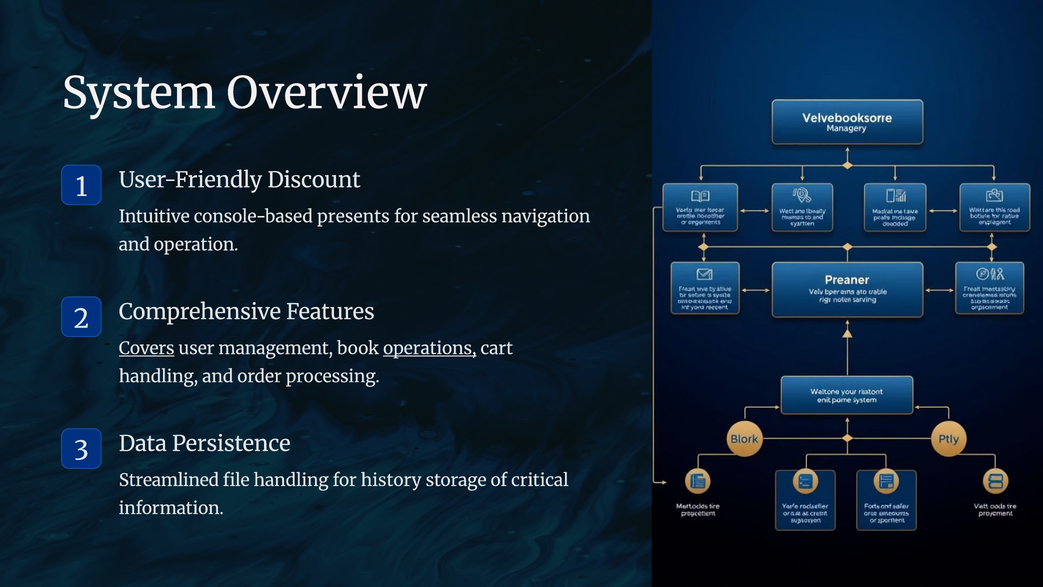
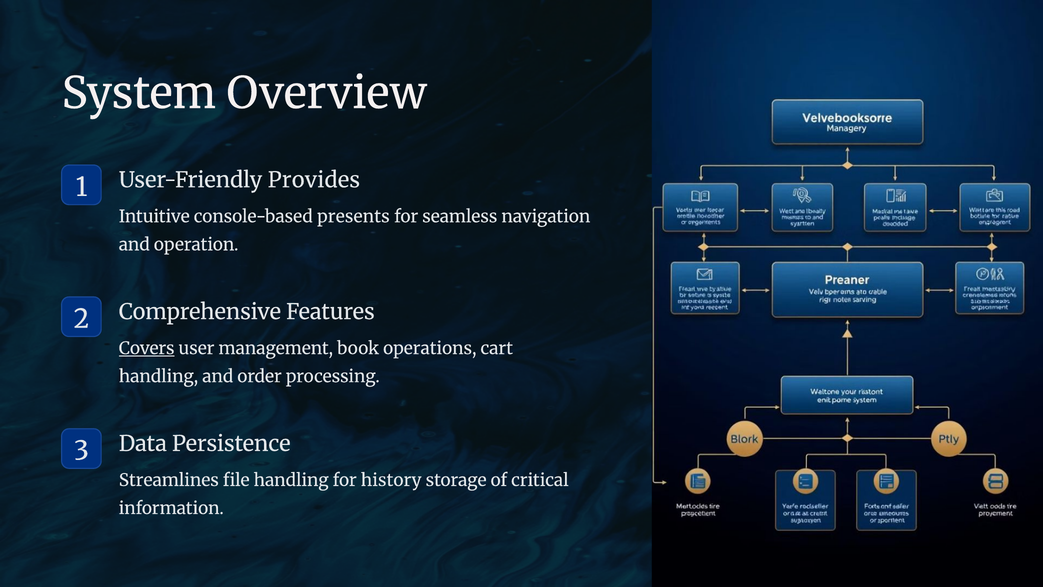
Discount: Discount -> Provides (314, 180)
operations underline: present -> none (430, 348)
Streamlined: Streamlined -> Streamlines (169, 480)
